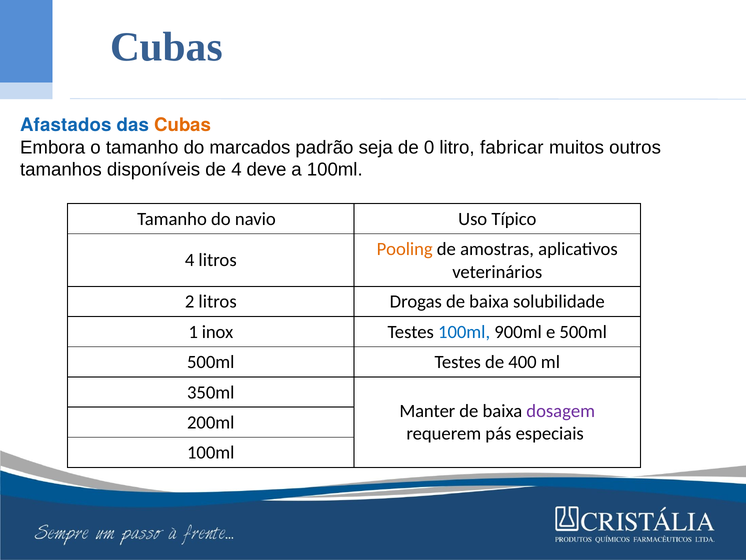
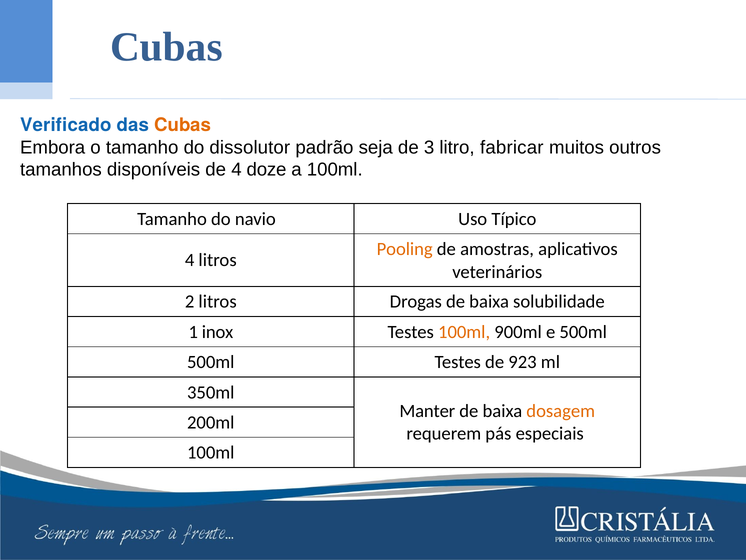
Afastados: Afastados -> Verificado (66, 125)
marcados: marcados -> dissolutor (250, 147)
0: 0 -> 3 (429, 147)
deve: deve -> doze (267, 170)
100ml colour: blue -> orange (464, 332)
400: 400 -> 923 (522, 362)
dosagem colour: purple -> orange (561, 411)
